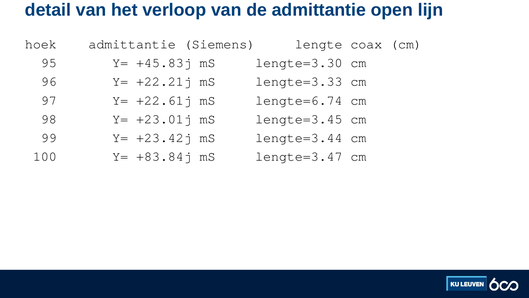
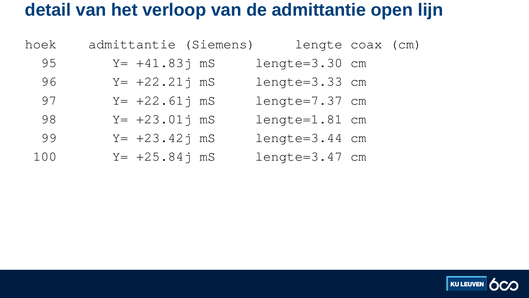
+45.83j: +45.83j -> +41.83j (164, 63)
lengte=6.74: lengte=6.74 -> lengte=7.37 (299, 100)
lengte=3.45: lengte=3.45 -> lengte=1.81 (299, 119)
+83.84j: +83.84j -> +25.84j (164, 156)
